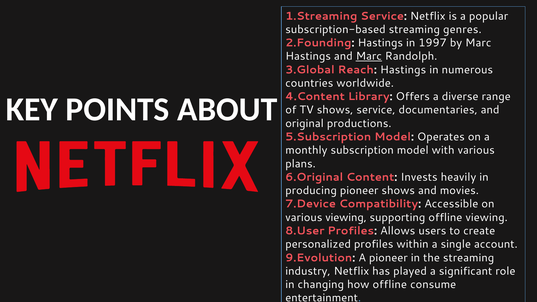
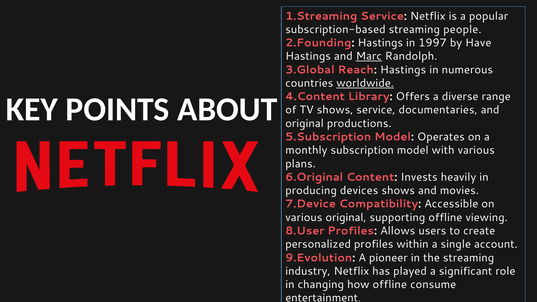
genres: genres -> people (462, 29)
by Marc: Marc -> Have (478, 43)
worldwide underline: none -> present (365, 83)
producing pioneer: pioneer -> devices (359, 191)
various viewing: viewing -> original (346, 217)
